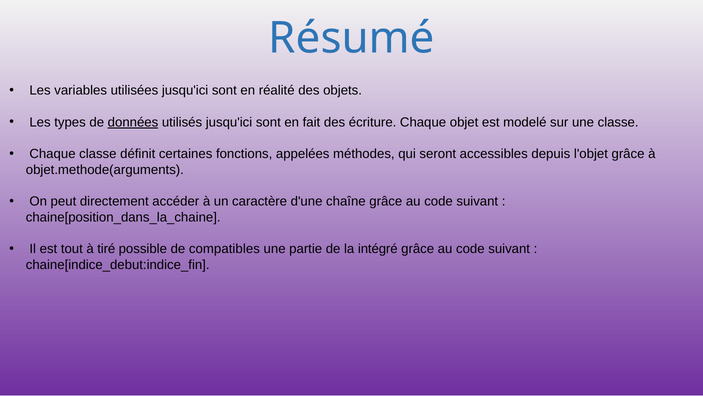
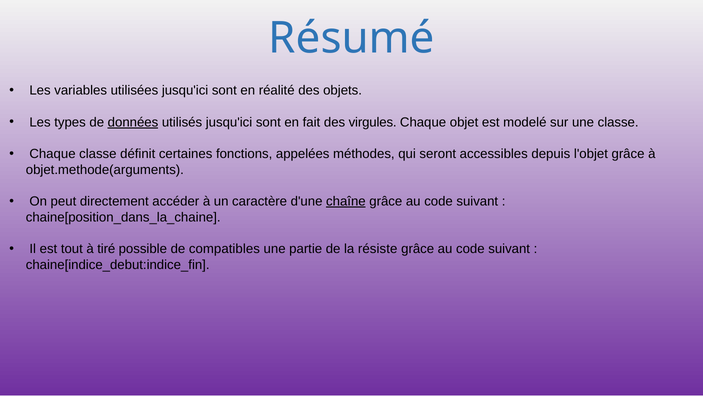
écriture: écriture -> virgules (373, 122)
chaîne underline: none -> present (346, 201)
intégré: intégré -> résiste (378, 249)
